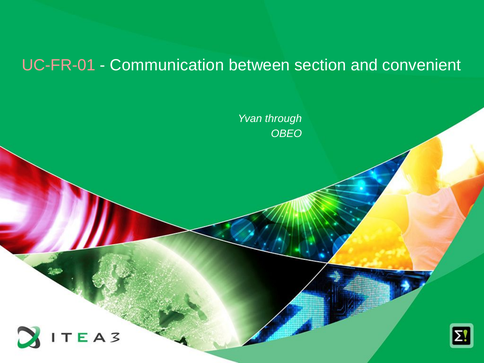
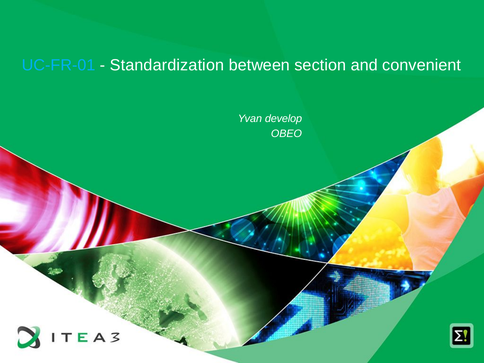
UC-FR-01 colour: pink -> light blue (59, 65)
Communication: Communication -> Standardization (167, 65)
through: through -> develop (283, 119)
